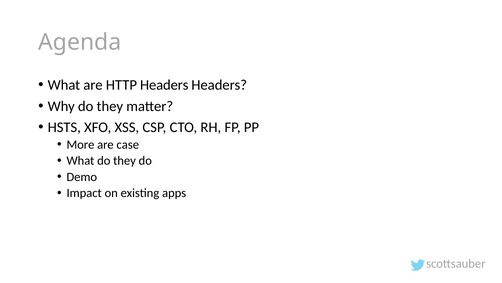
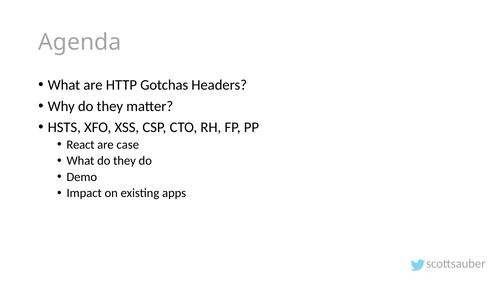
HTTP Headers: Headers -> Gotchas (164, 85)
More: More -> React (80, 144)
